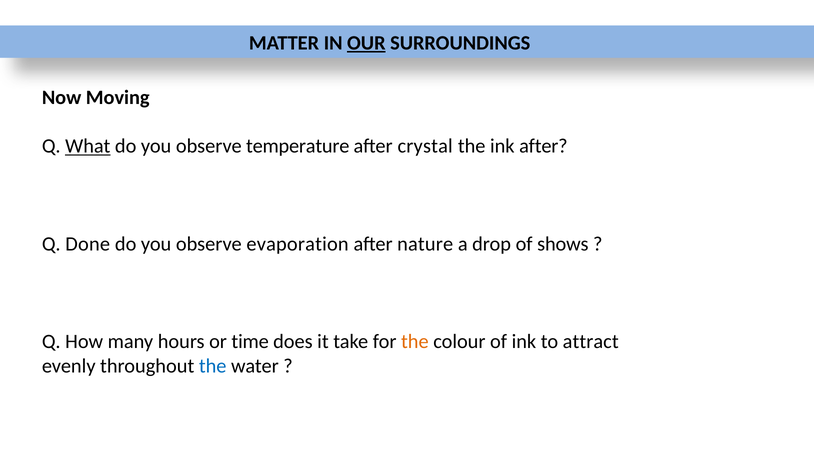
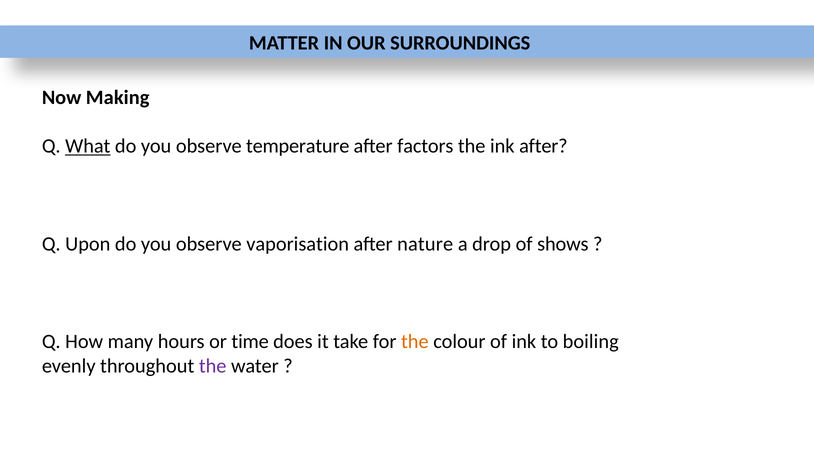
OUR underline: present -> none (366, 43)
Moving: Moving -> Making (118, 97)
crystal: crystal -> factors (425, 146)
Done: Done -> Upon (88, 244)
evaporation: evaporation -> vaporisation (298, 244)
attract: attract -> boiling (591, 342)
the colour: blue -> purple (213, 366)
